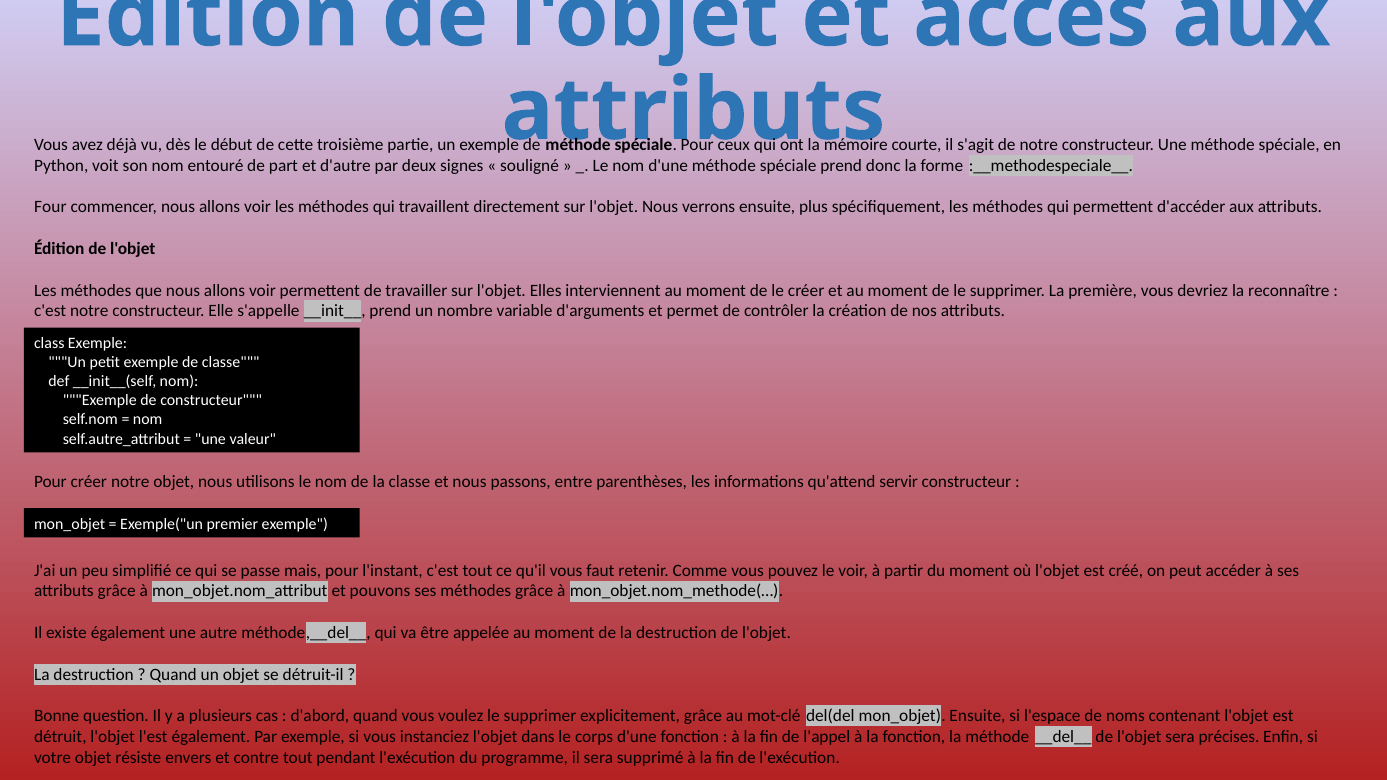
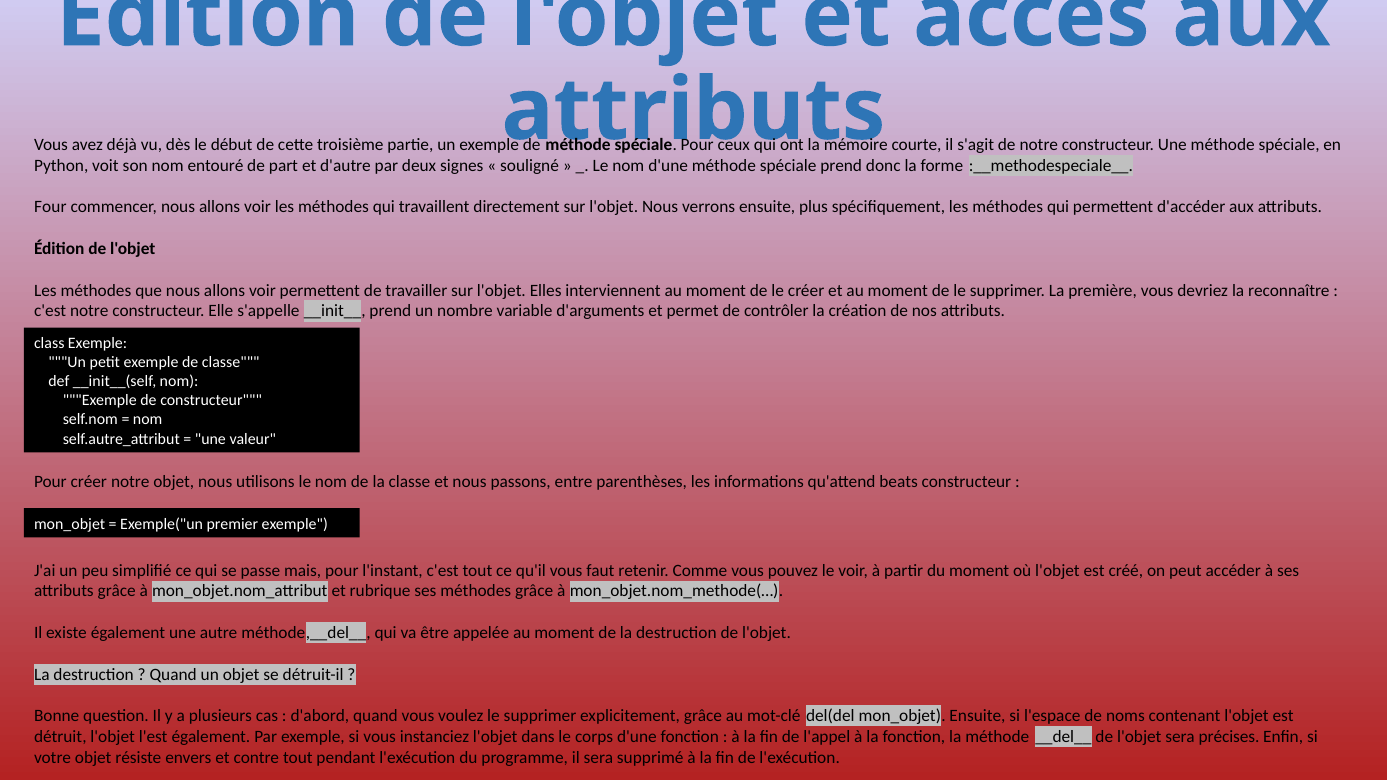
servir: servir -> beats (899, 482)
pouvons: pouvons -> rubrique (380, 591)
